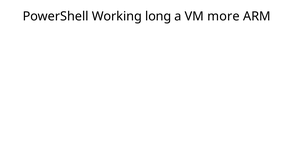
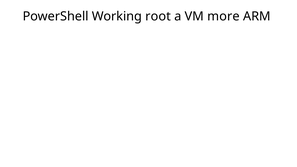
long: long -> root (158, 16)
